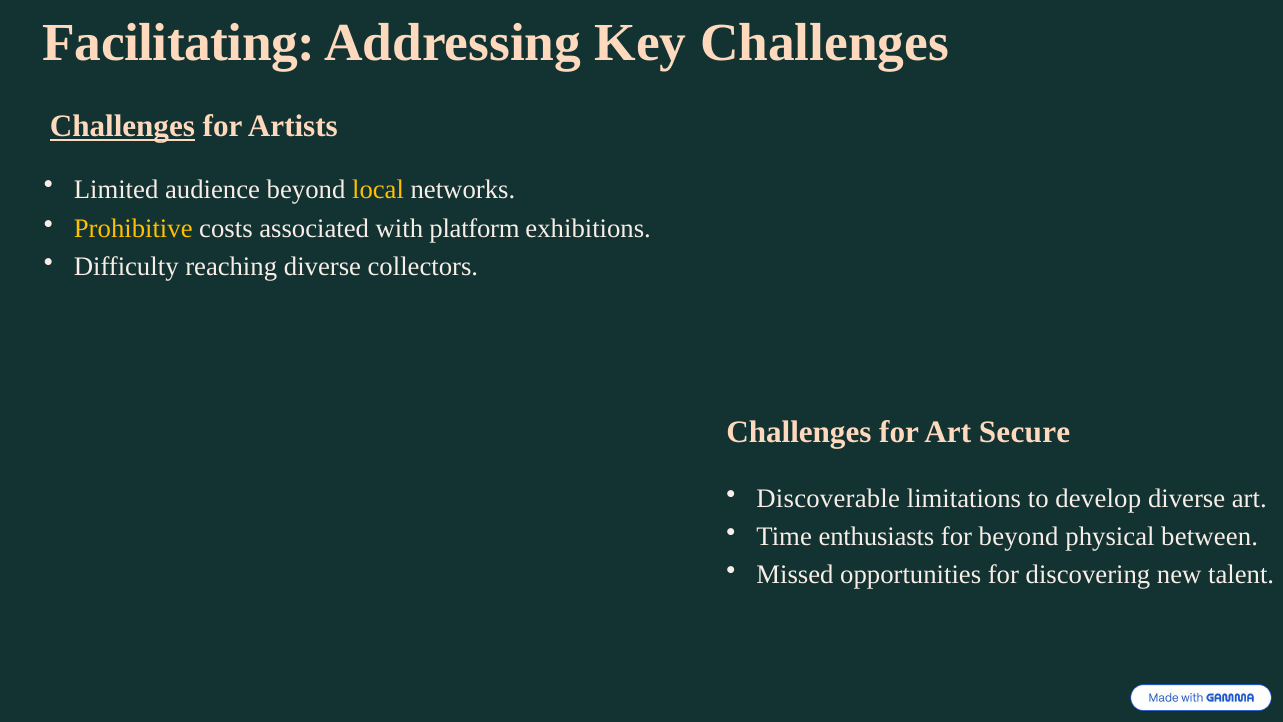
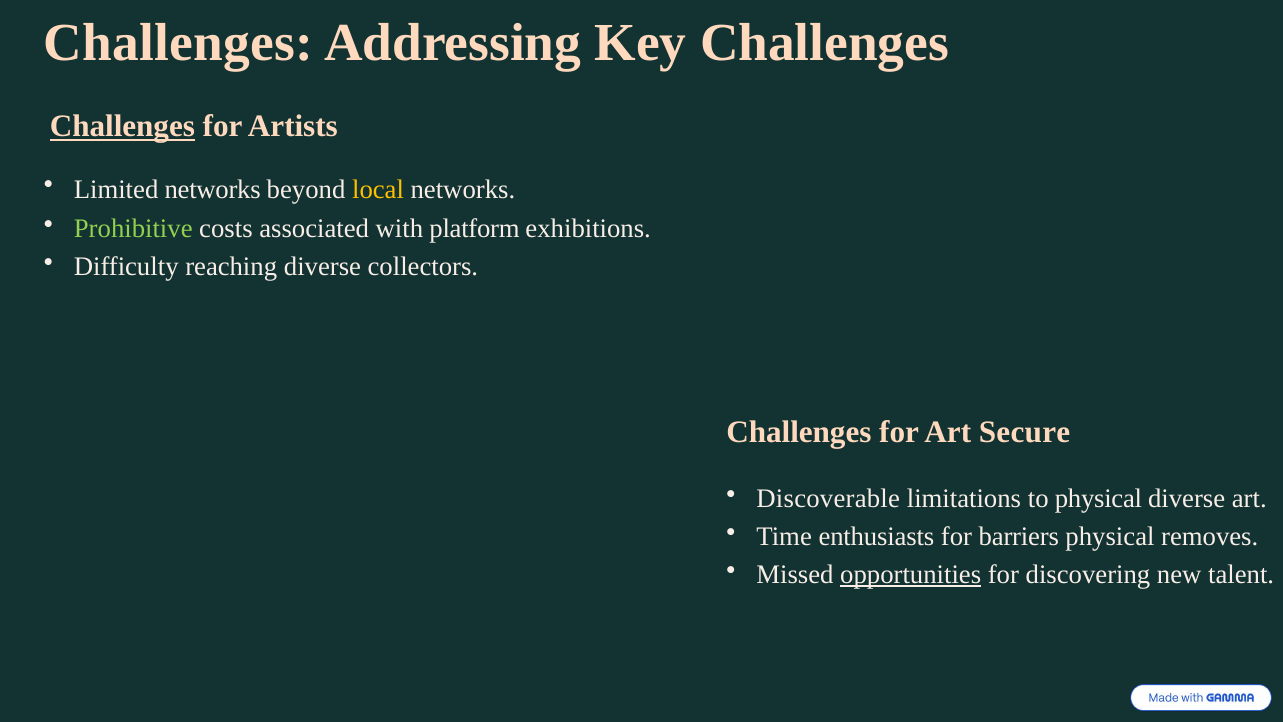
Facilitating: Facilitating -> Challenges (179, 43)
Limited audience: audience -> networks (213, 189)
Prohibitive colour: yellow -> light green (133, 229)
to develop: develop -> physical (1098, 498)
for beyond: beyond -> barriers (1019, 536)
between: between -> removes (1210, 536)
opportunities underline: none -> present (911, 574)
